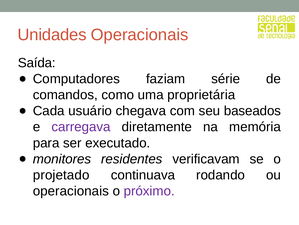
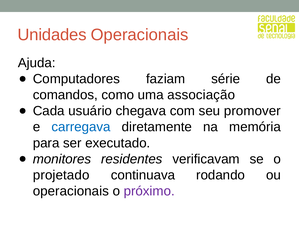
Saída: Saída -> Ajuda (37, 63)
proprietária: proprietária -> associação (201, 95)
baseados: baseados -> promover (252, 111)
carregava colour: purple -> blue (81, 127)
